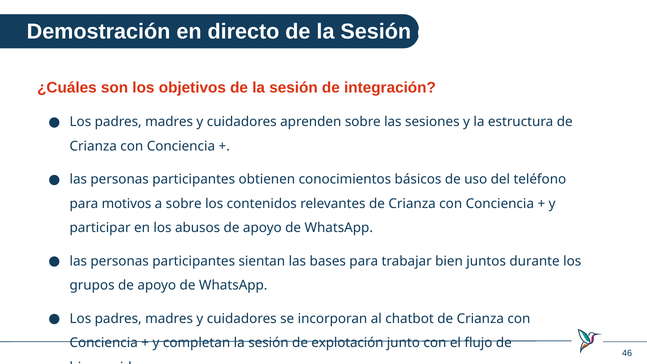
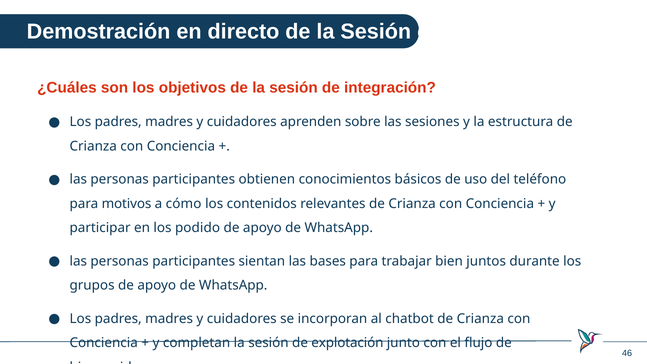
a sobre: sobre -> cómo (184, 204)
abusos: abusos -> podido (198, 228)
